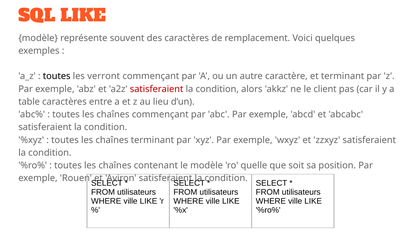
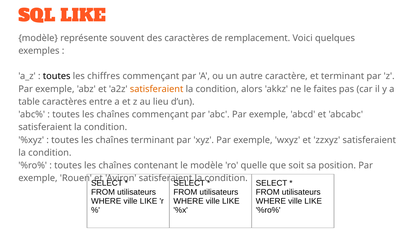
verront: verront -> chiffres (104, 76)
satisferaient colour: red -> orange (157, 89)
client: client -> faites (325, 89)
